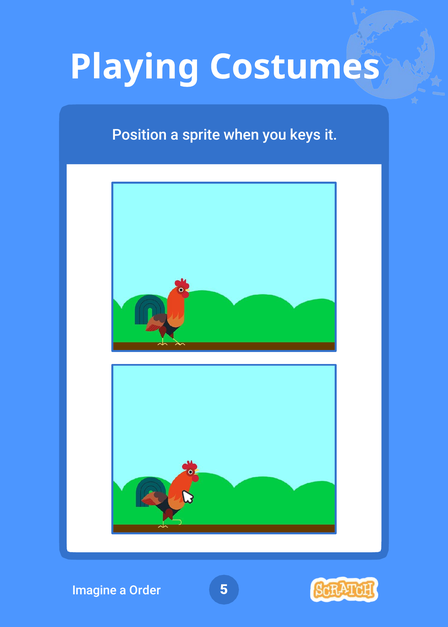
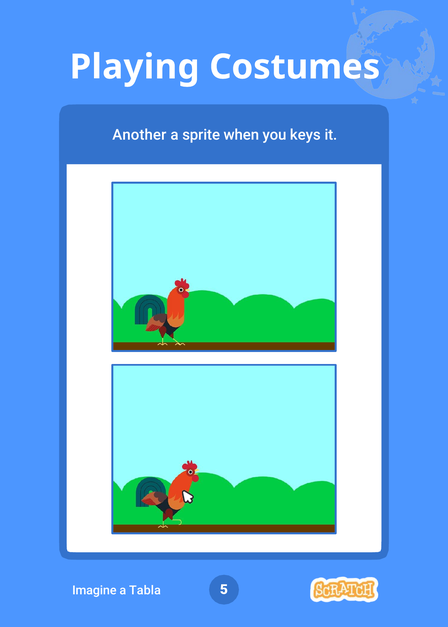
Position: Position -> Another (139, 135)
Order: Order -> Tabla (145, 590)
